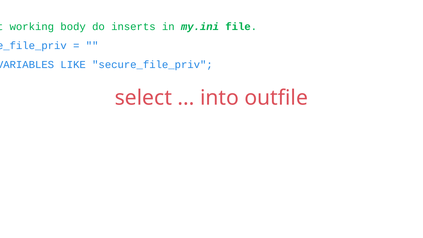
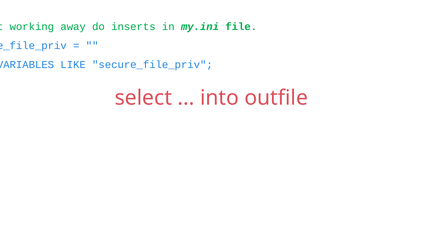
body: body -> away (73, 27)
